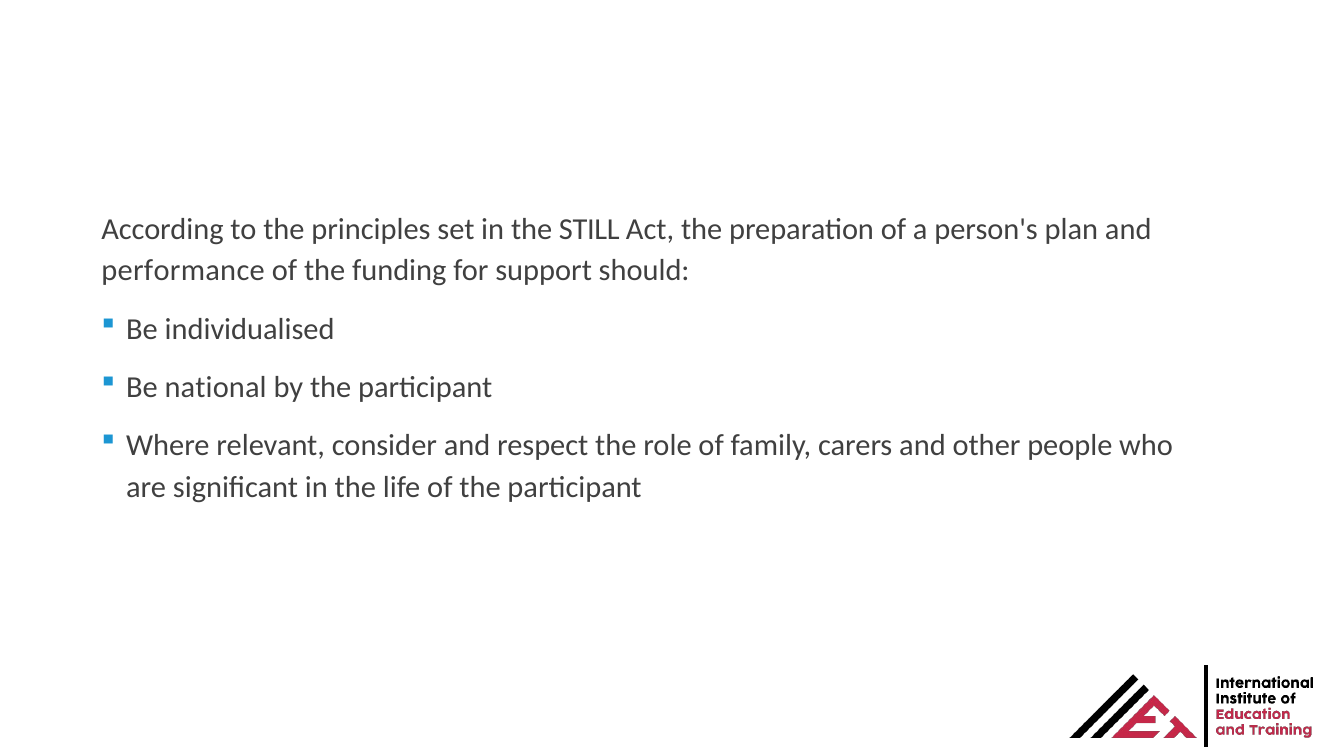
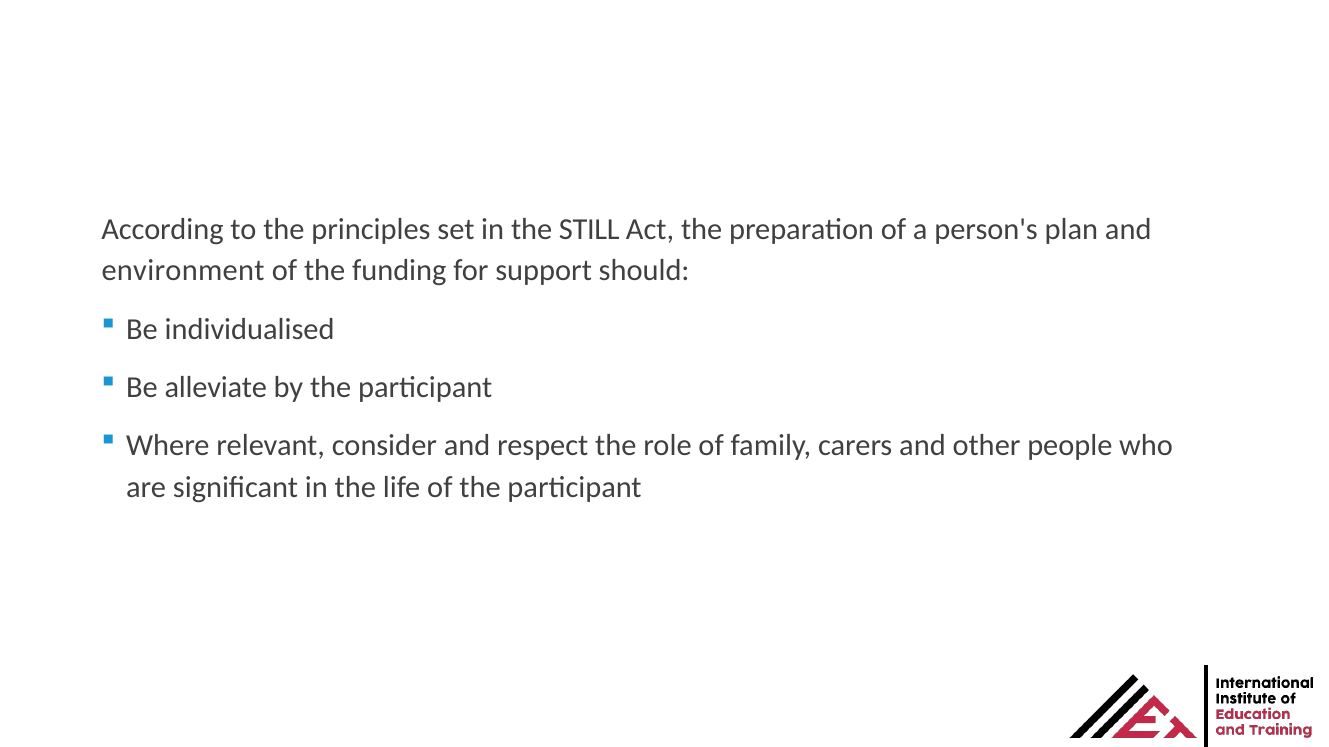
performance: performance -> environment (183, 271)
national: national -> alleviate (216, 388)
